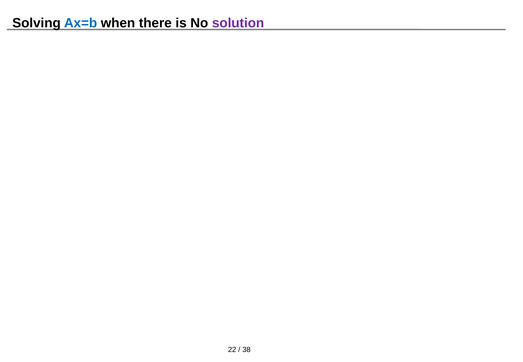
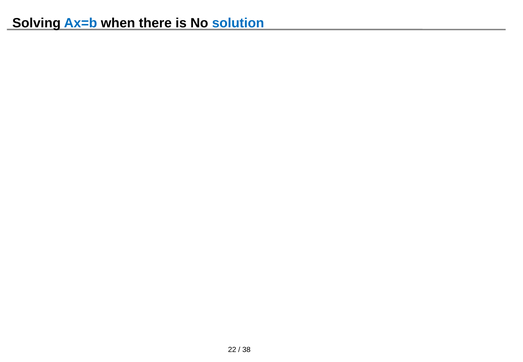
solution colour: purple -> blue (238, 23)
